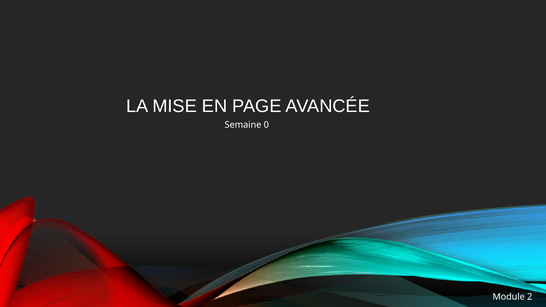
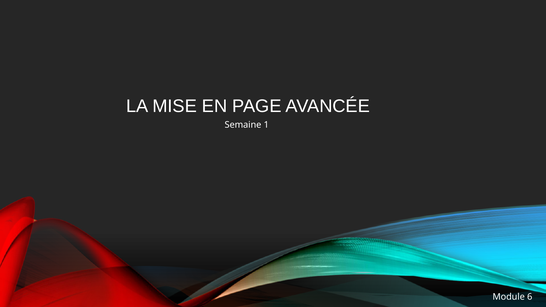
0: 0 -> 1 (266, 125)
2: 2 -> 6 (530, 297)
